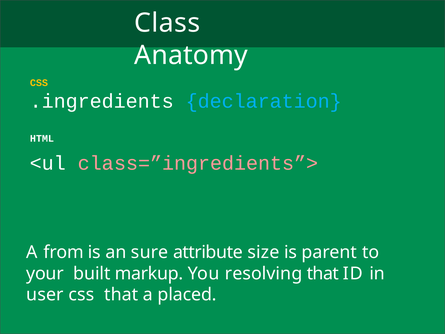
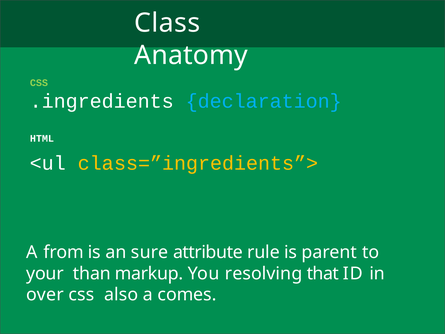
CSS colour: yellow -> light green (39, 83)
class=”ingredients”> colour: pink -> yellow (198, 163)
size: size -> rule (264, 252)
built: built -> than (92, 273)
user: user -> over (45, 294)
css that: that -> also (121, 294)
placed: placed -> comes (187, 294)
